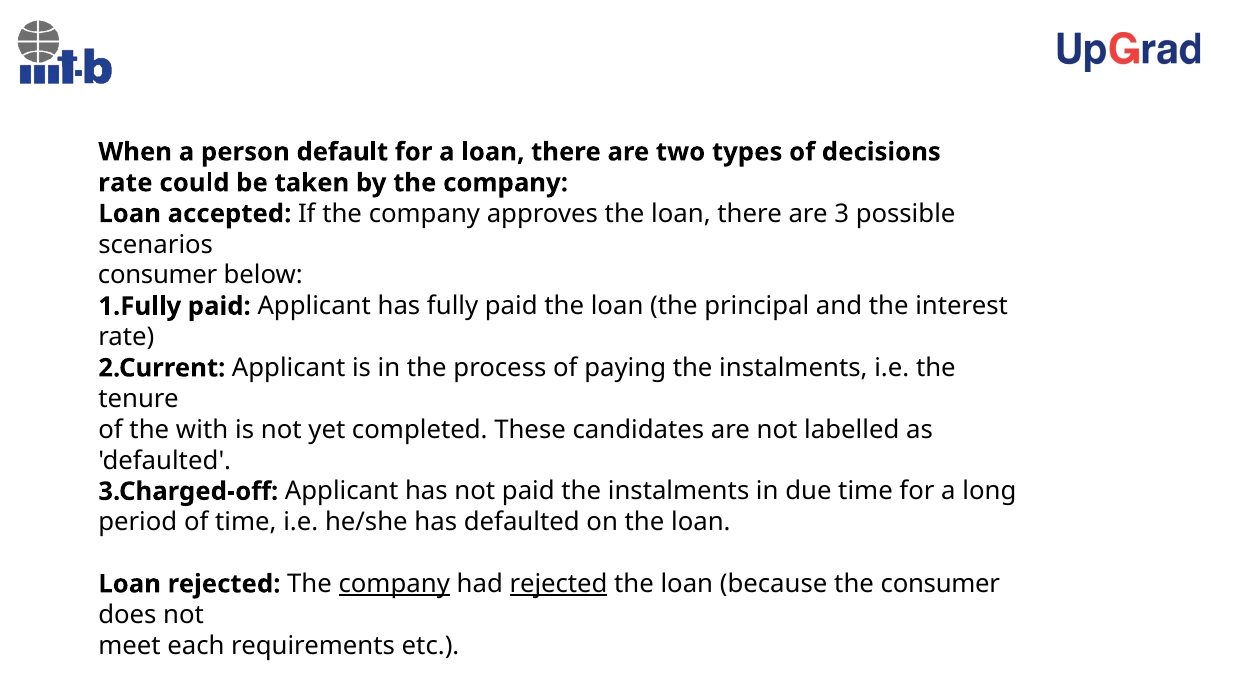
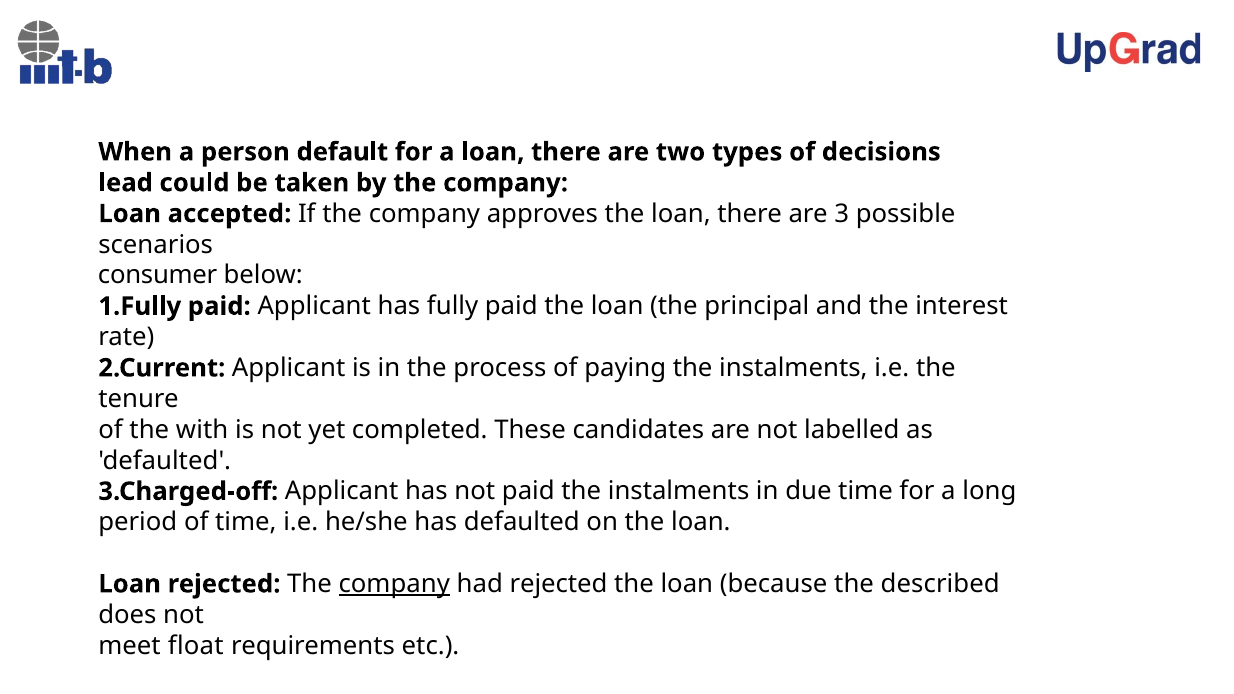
rate: rate -> lead (126, 183)
rejected underline: present -> none (558, 584)
the consumer: consumer -> described (940, 584)
each: each -> float (196, 646)
